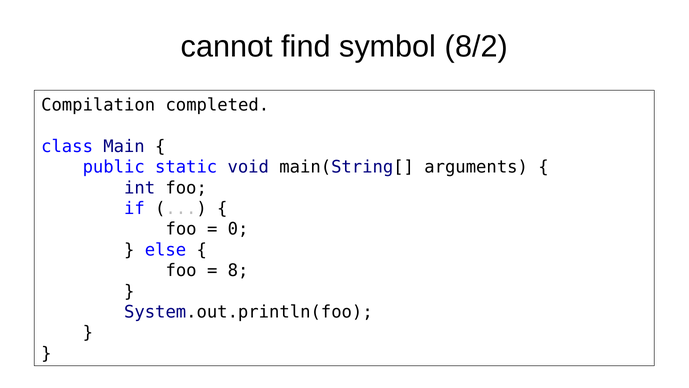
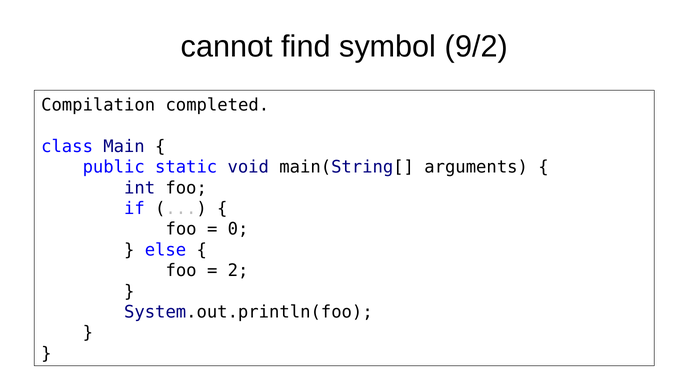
8/2: 8/2 -> 9/2 (476, 46)
8: 8 -> 2 (238, 270)
